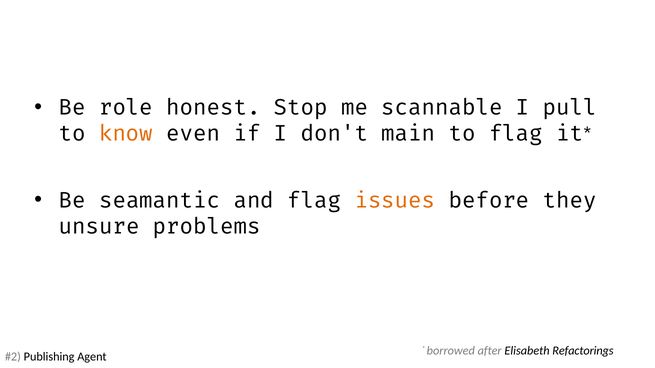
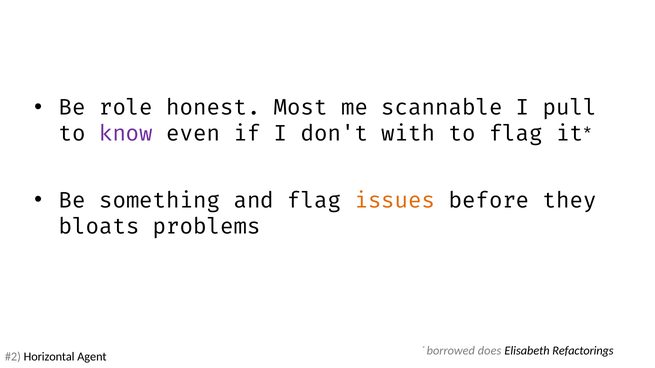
Stop: Stop -> Most (301, 108)
know colour: orange -> purple (126, 134)
main: main -> with (408, 134)
seamantic: seamantic -> something (160, 201)
unsure: unsure -> bloats (99, 227)
after: after -> does (490, 351)
Publishing: Publishing -> Horizontal (49, 357)
